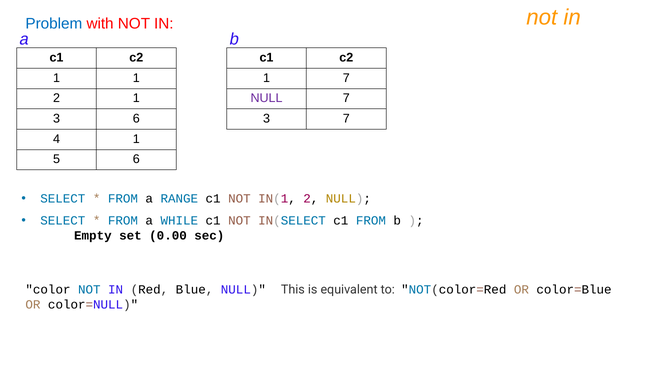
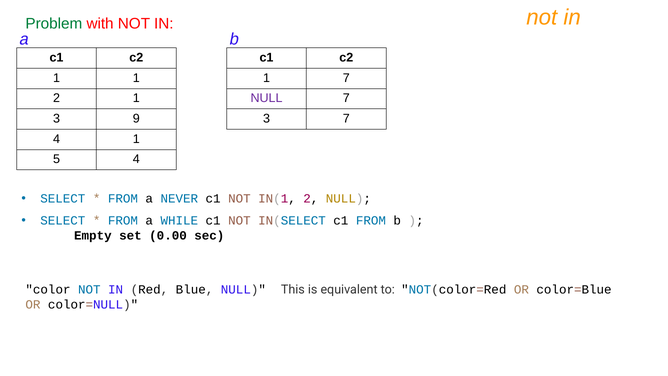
Problem colour: blue -> green (54, 24)
3 6: 6 -> 9 (136, 119)
5 6: 6 -> 4 (136, 159)
RANGE: RANGE -> NEVER (179, 199)
